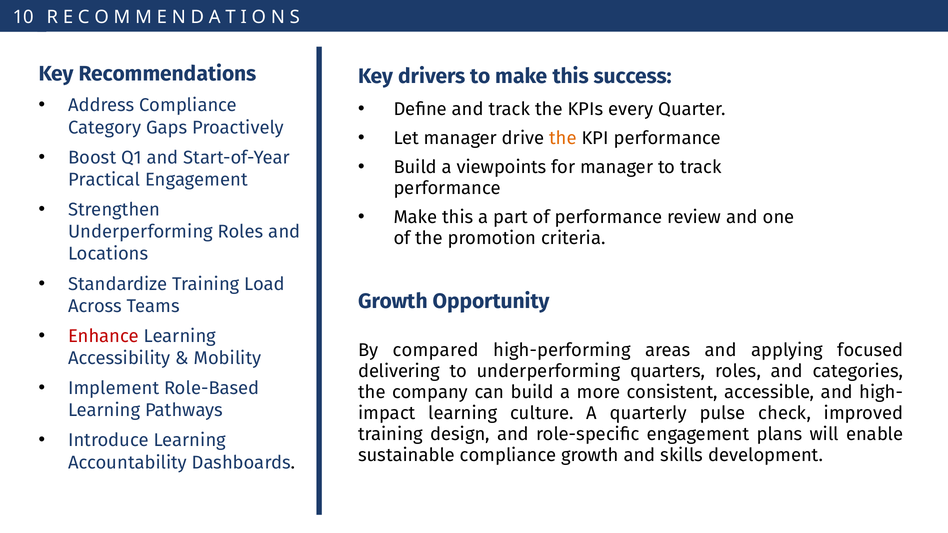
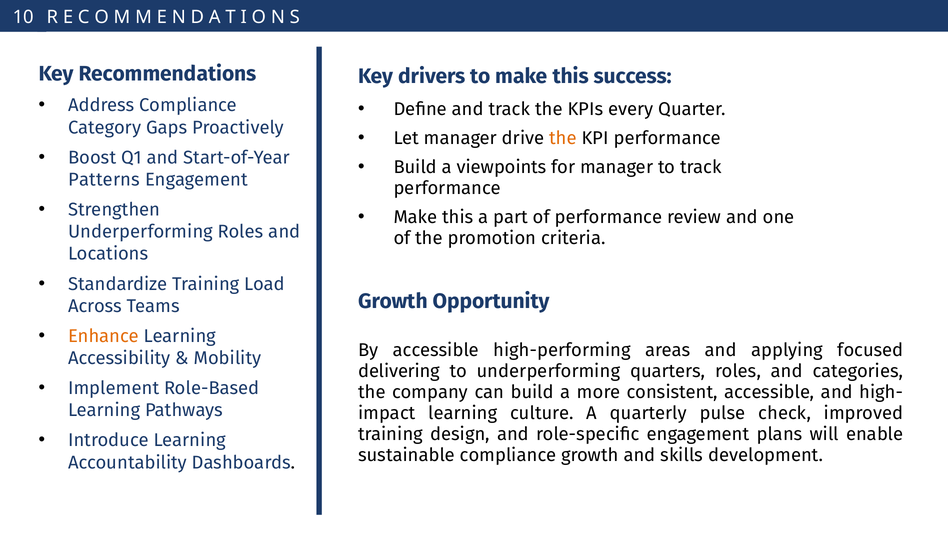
Practical: Practical -> Patterns (104, 180)
Enhance colour: red -> orange (104, 336)
By compared: compared -> accessible (436, 350)
